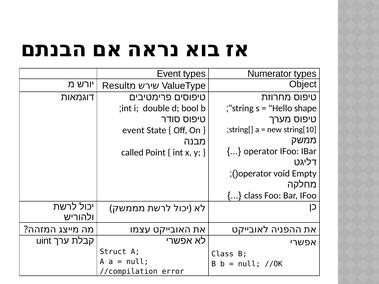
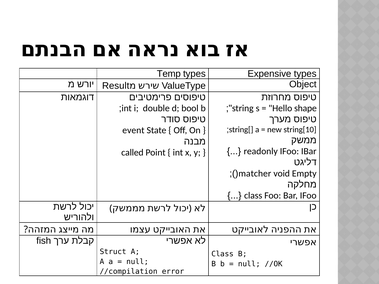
Event: Event -> Temp (169, 74)
Numerator: Numerator -> Expensive (269, 74)
operator: operator -> readonly (261, 151)
operator: operator -> matcher (255, 174)
uint: uint -> fish (44, 241)
